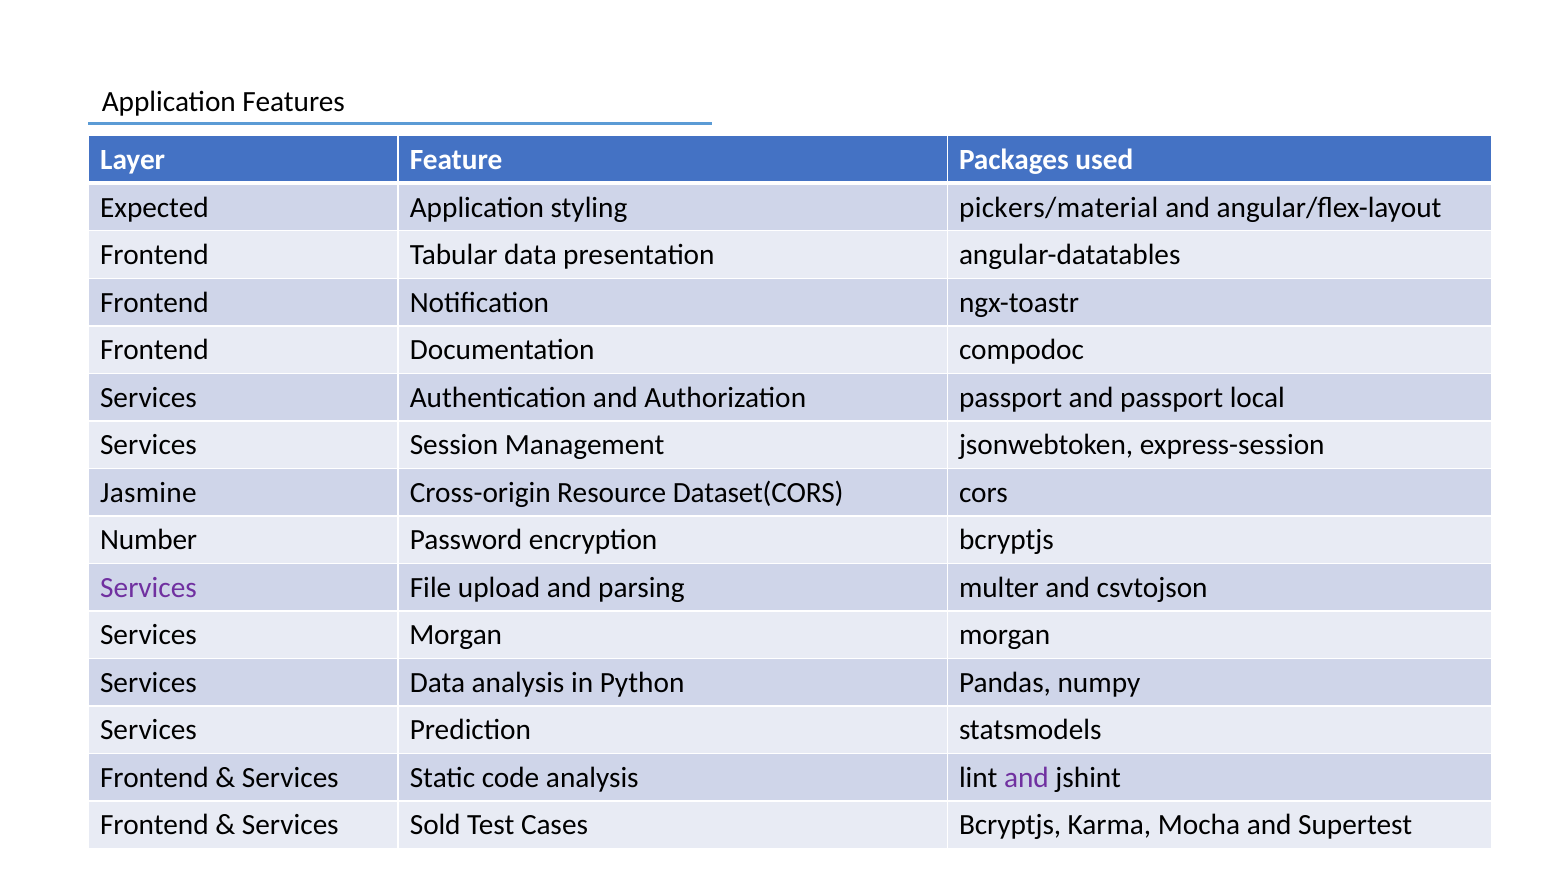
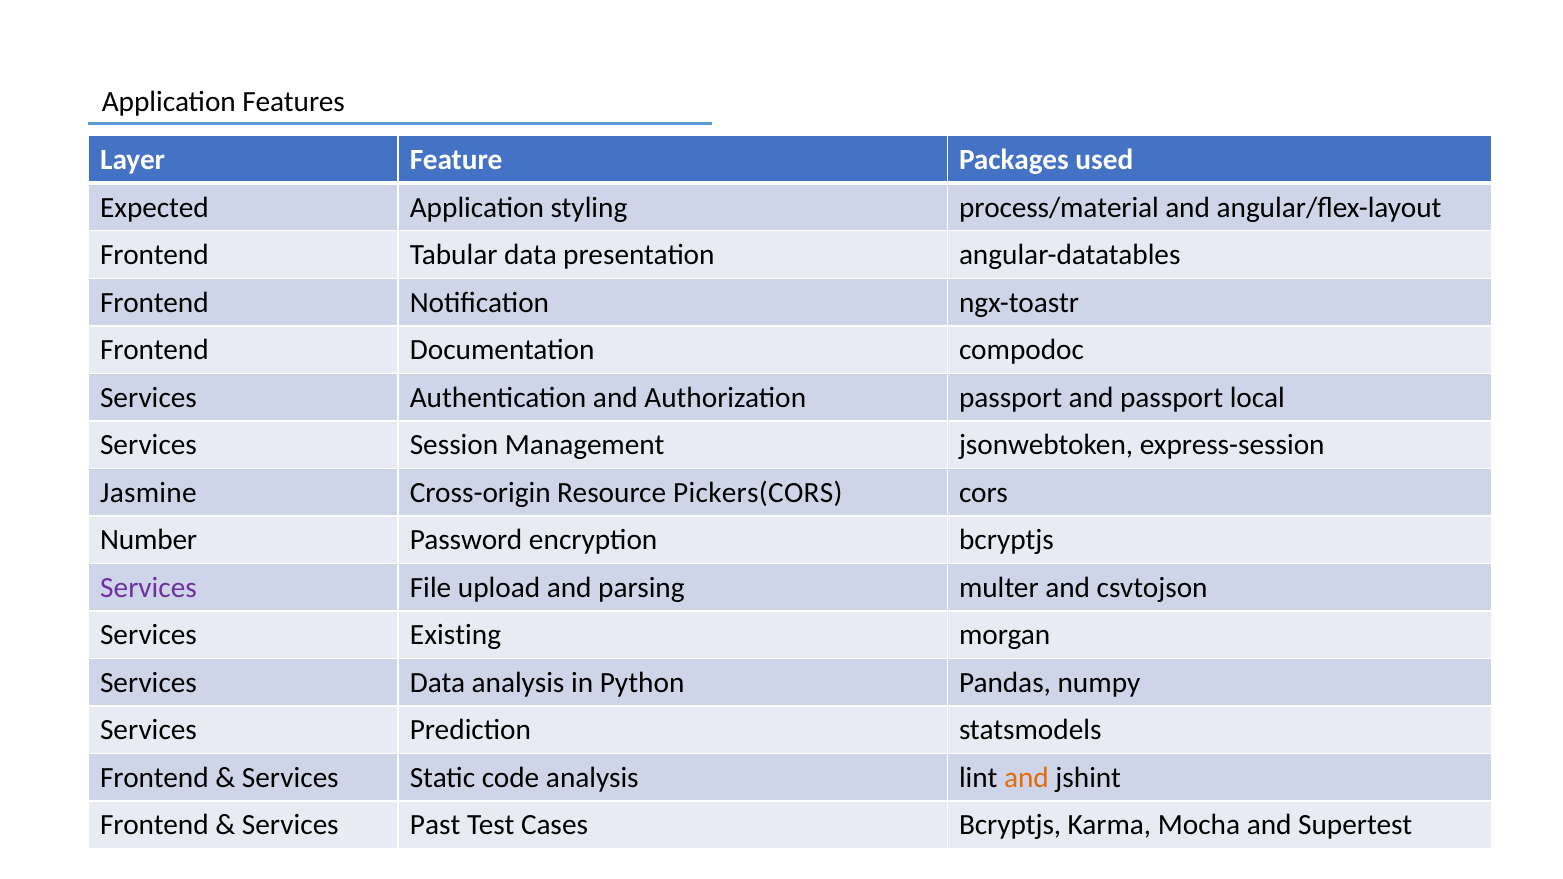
pickers/material: pickers/material -> process/material (1059, 207)
Dataset(CORS: Dataset(CORS -> Pickers(CORS (758, 493)
Services Morgan: Morgan -> Existing (456, 635)
and colour: purple -> orange (1026, 778)
Sold: Sold -> Past (435, 825)
